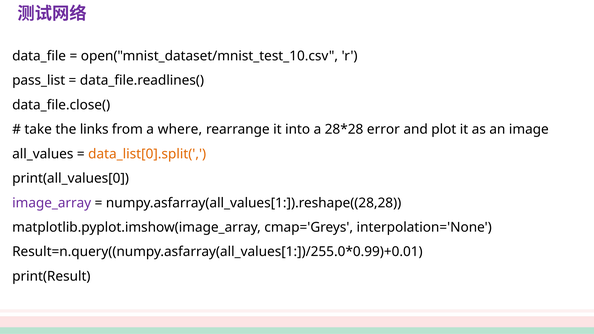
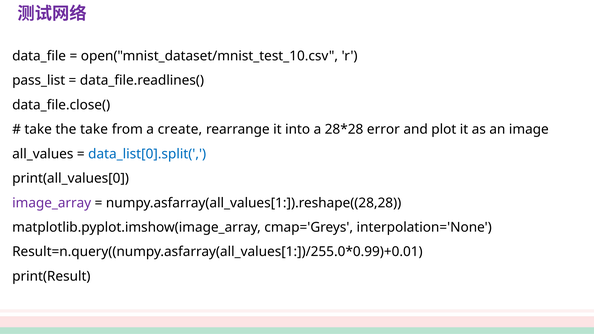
the links: links -> take (94, 130)
where: where -> create (180, 130)
data_list[0].split( colour: orange -> blue (147, 154)
